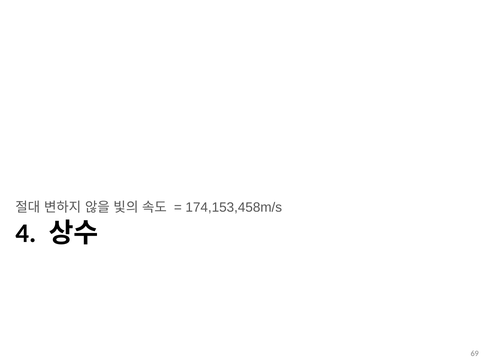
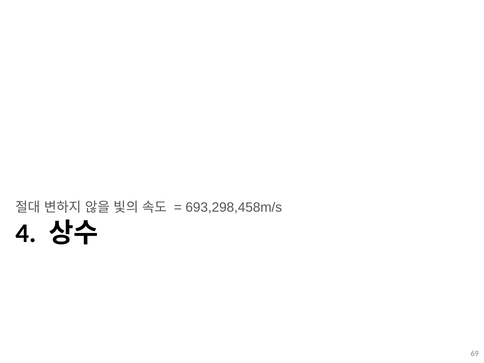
174,153,458m/s: 174,153,458m/s -> 693,298,458m/s (234, 208)
